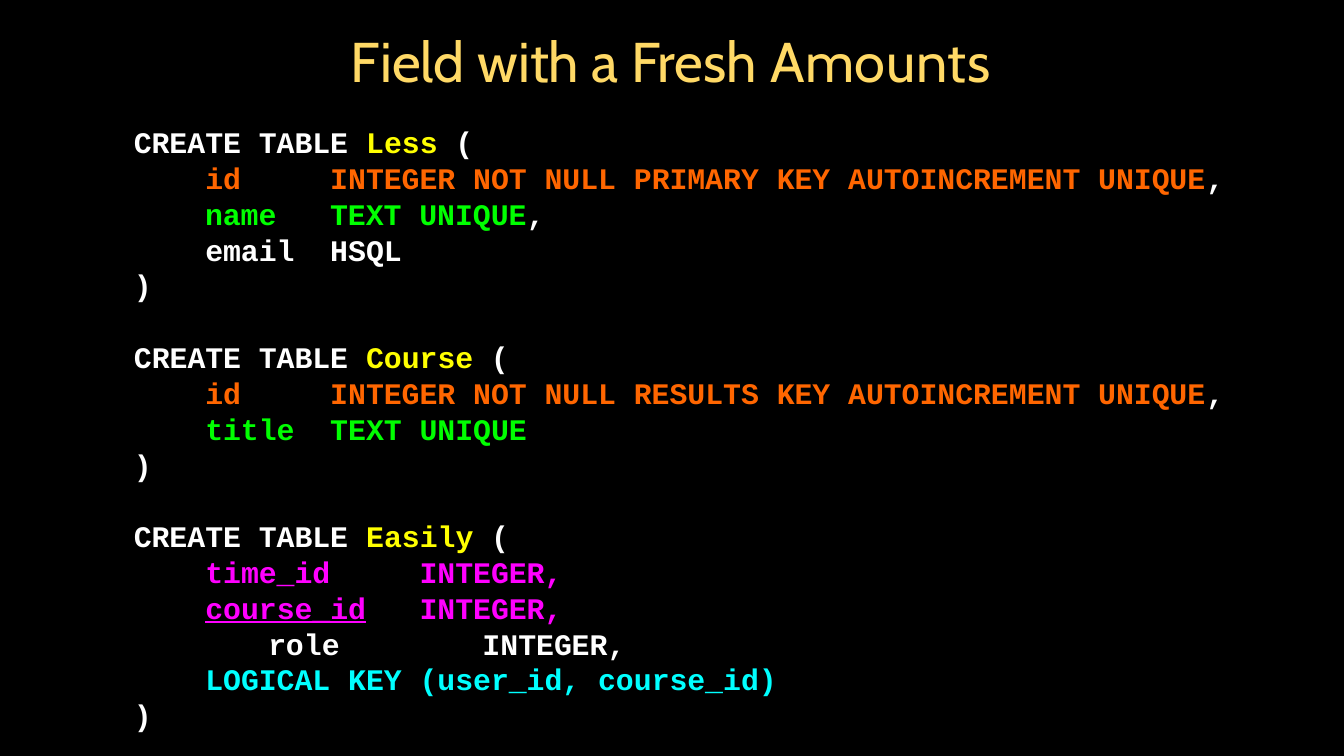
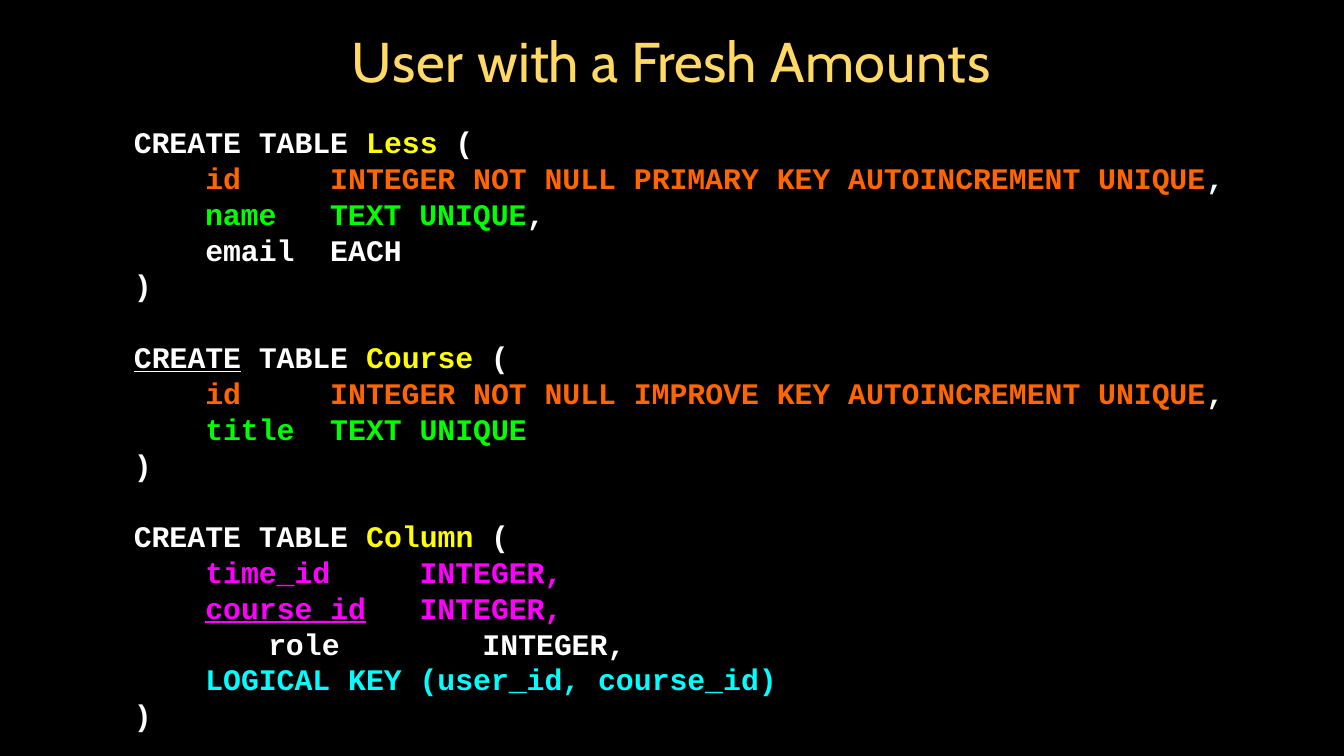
Field: Field -> User (408, 64)
HSQL: HSQL -> EACH (366, 251)
CREATE underline: none -> present (188, 359)
RESULTS: RESULTS -> IMPROVE (696, 395)
Easily: Easily -> Column (420, 538)
